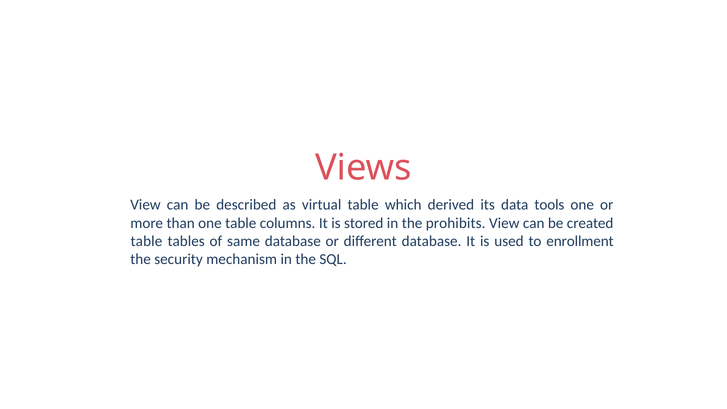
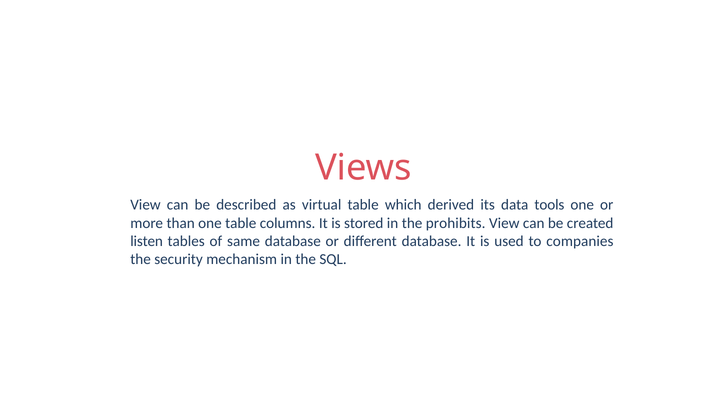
table: table -> listen (147, 241)
enrollment: enrollment -> companies (580, 241)
